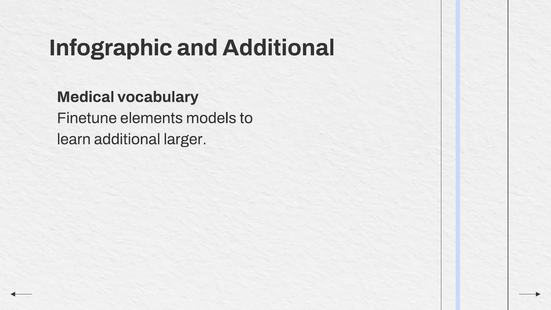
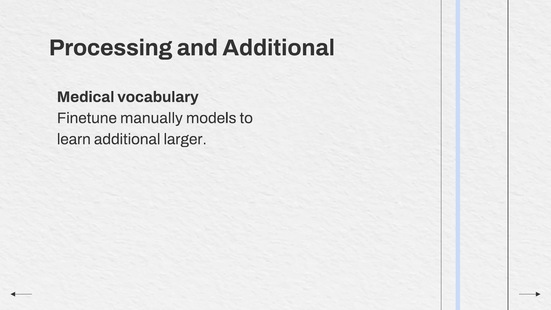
Infographic: Infographic -> Processing (111, 48)
elements: elements -> manually (151, 118)
